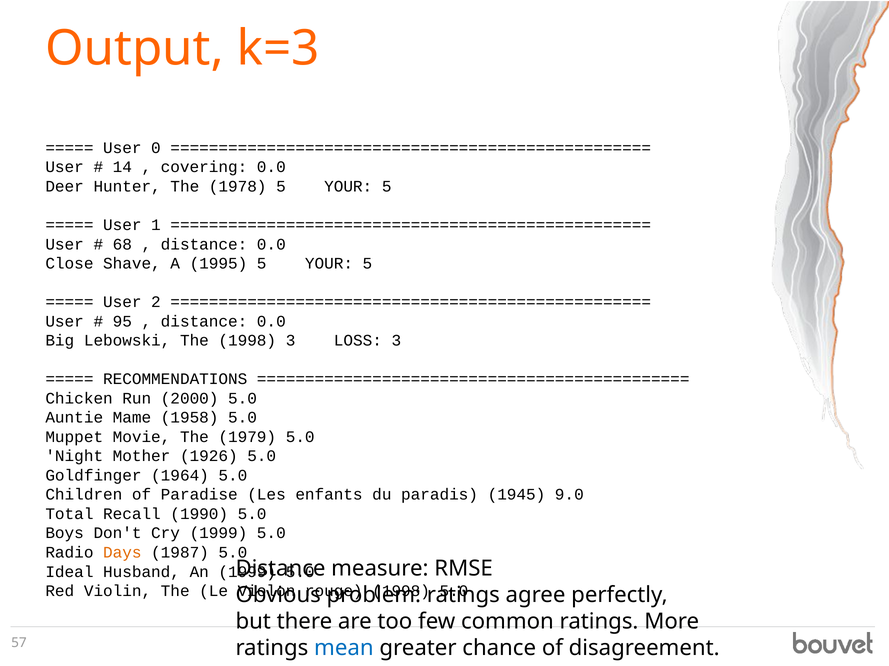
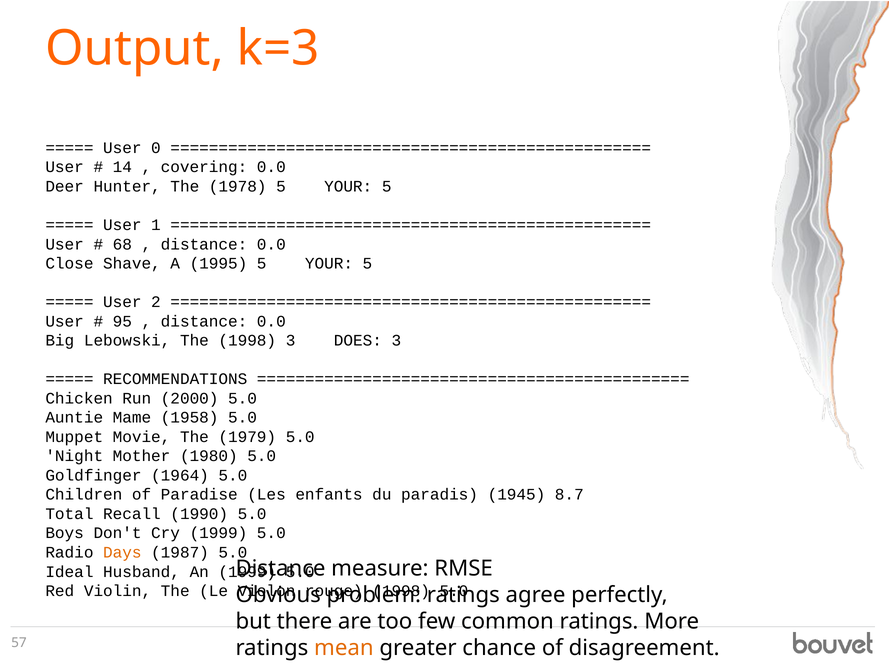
LOSS: LOSS -> DOES (358, 341)
1926: 1926 -> 1980 (209, 457)
9.0: 9.0 -> 8.7 (569, 495)
mean colour: blue -> orange (344, 649)
